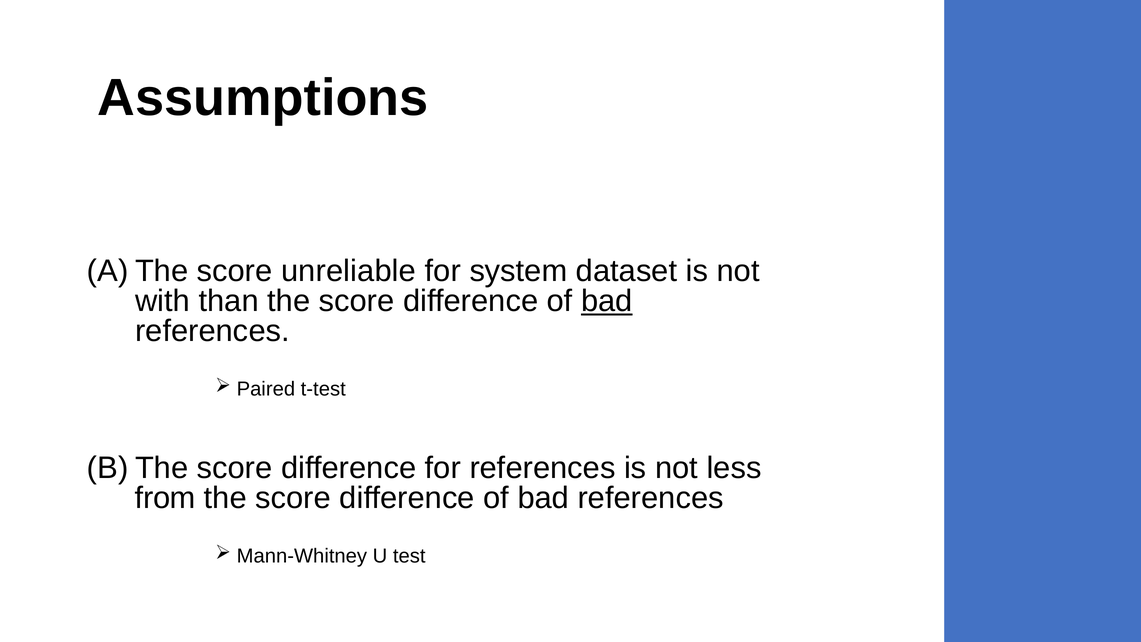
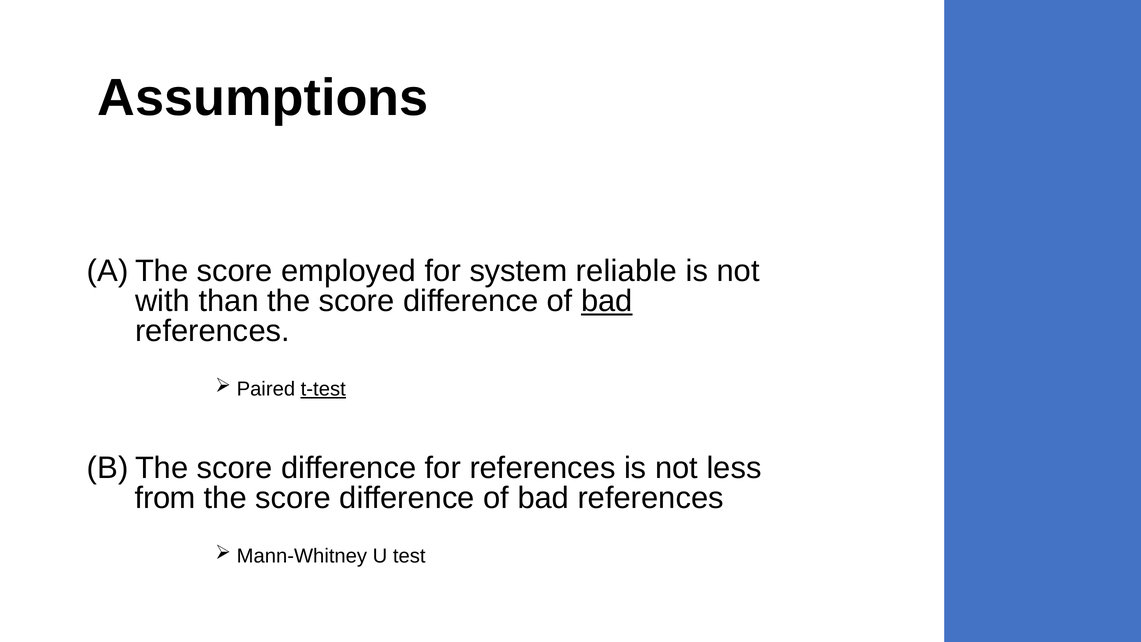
unreliable: unreliable -> employed (349, 271)
dataset: dataset -> reliable (626, 271)
t-test underline: none -> present (323, 389)
